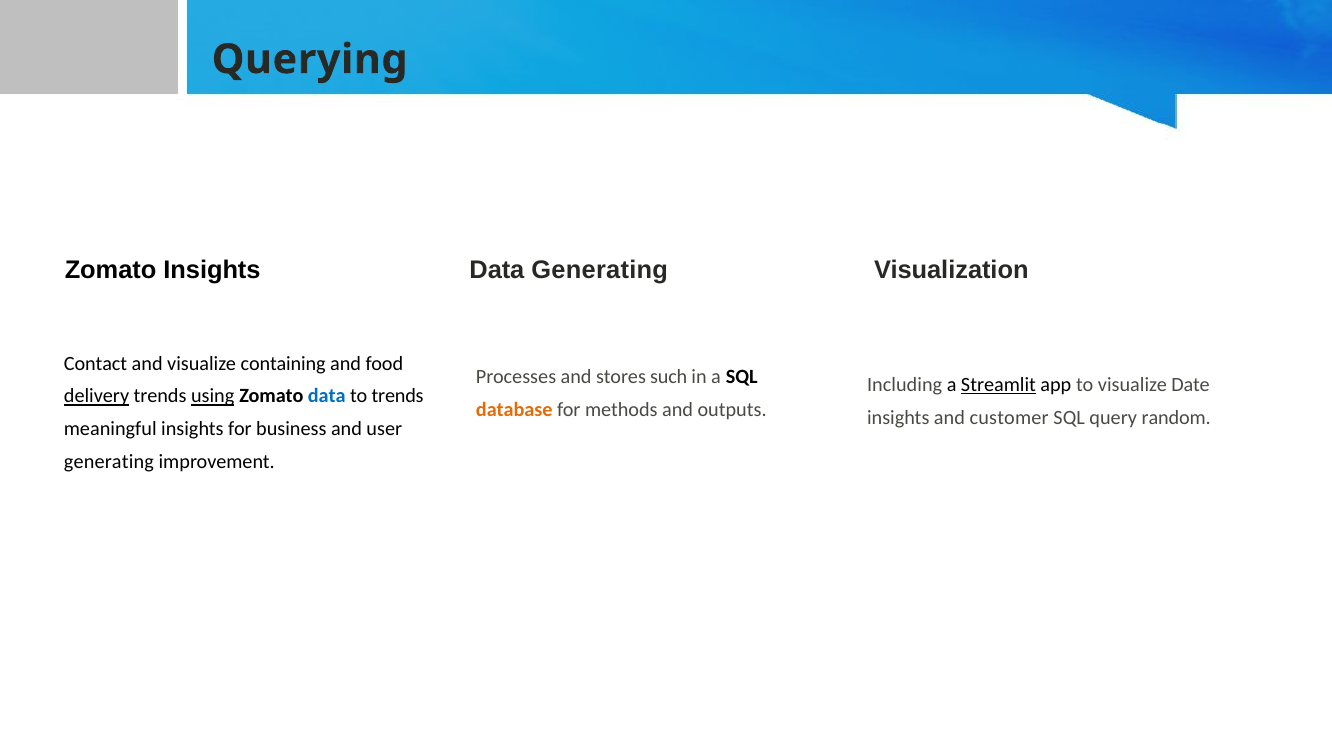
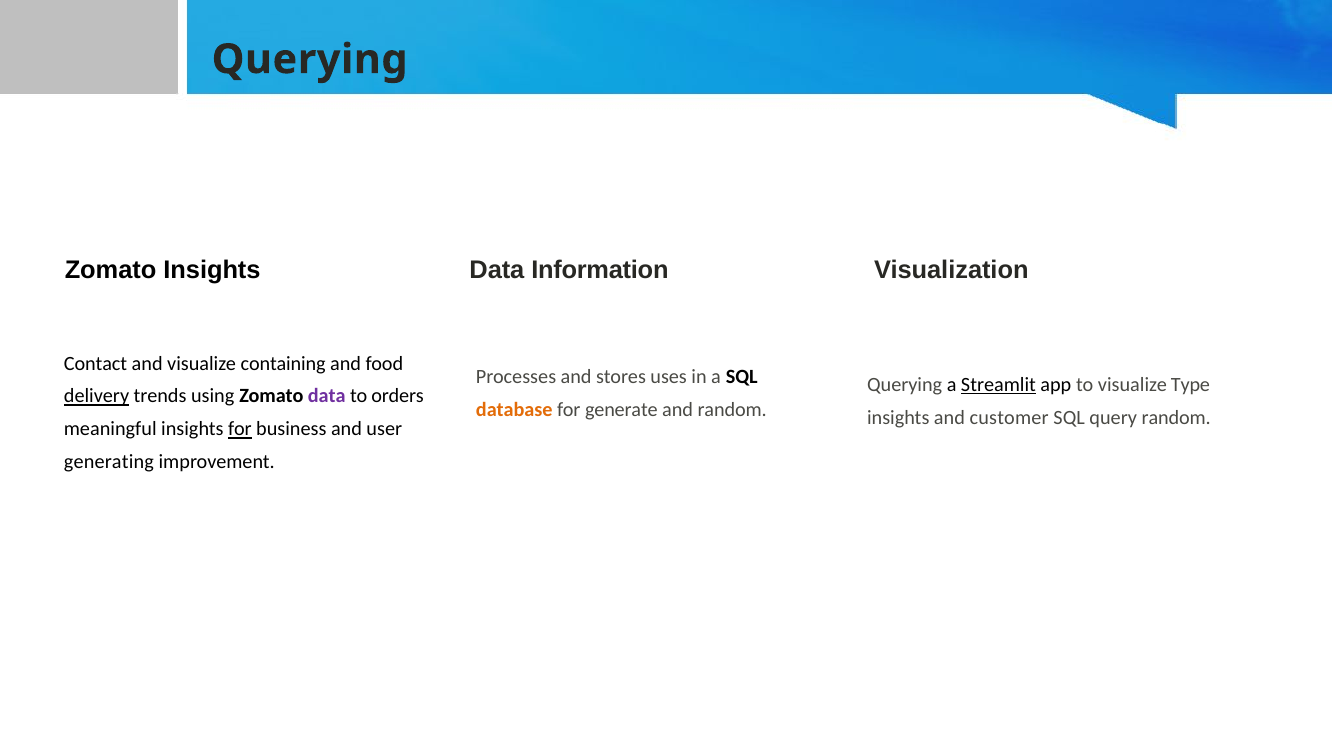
Data Generating: Generating -> Information (600, 270)
such: such -> uses (669, 377)
Including: Including -> Querying (905, 385)
Date: Date -> Type (1191, 385)
using underline: present -> none (213, 396)
data colour: blue -> purple (327, 396)
to trends: trends -> orders (398, 396)
methods: methods -> generate (621, 410)
and outputs: outputs -> random (732, 410)
for underline: none -> present (240, 429)
